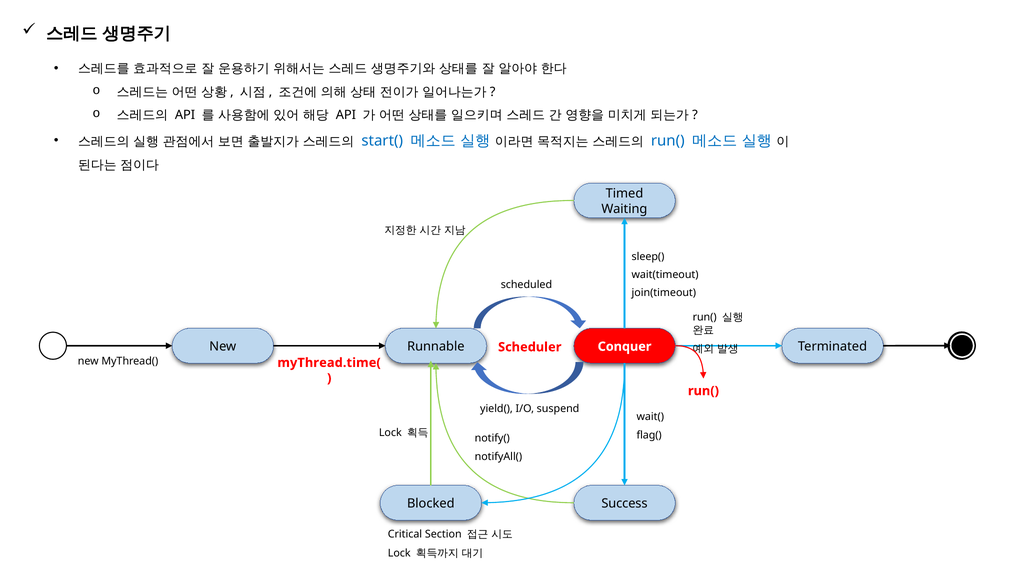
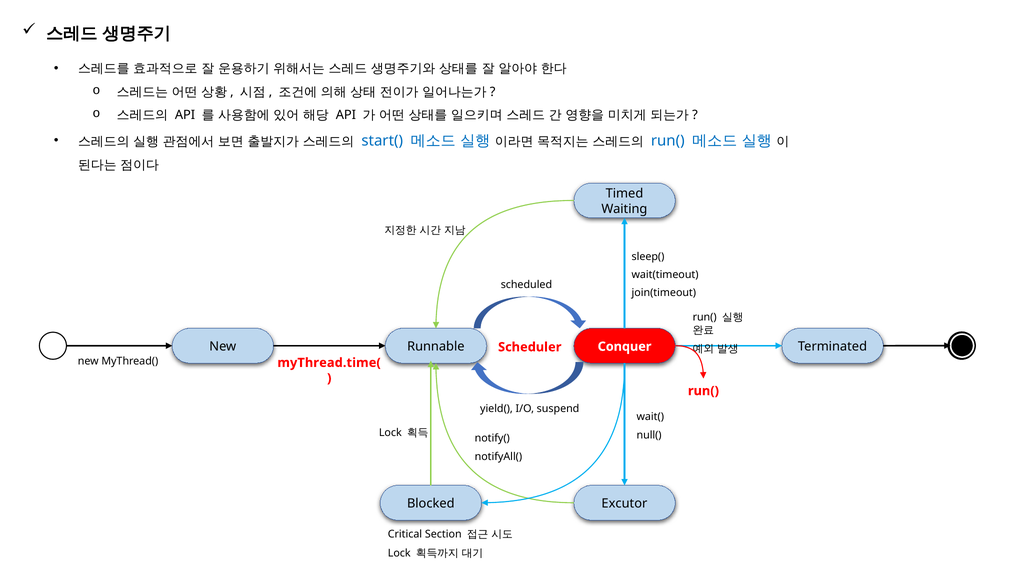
flag(: flag( -> null( (649, 435)
Success: Success -> Excutor (624, 503)
